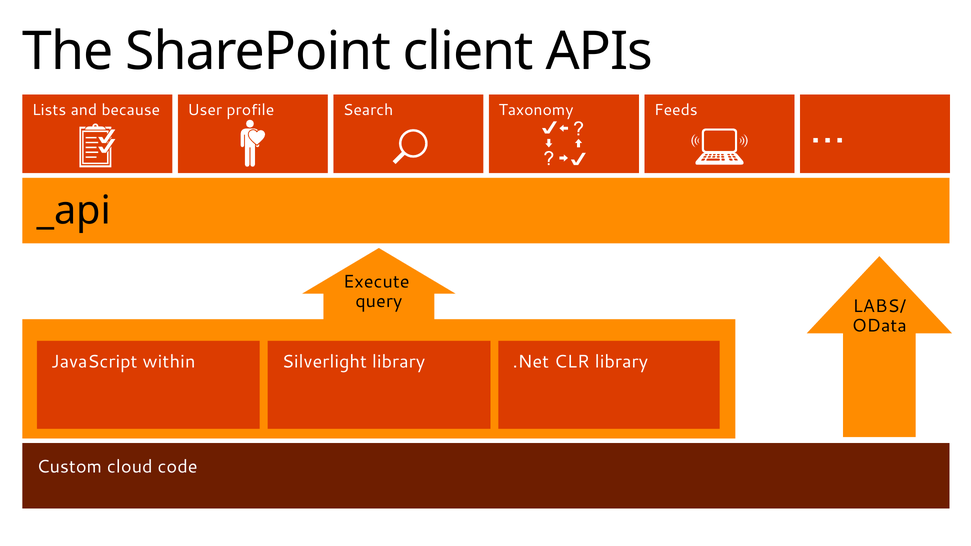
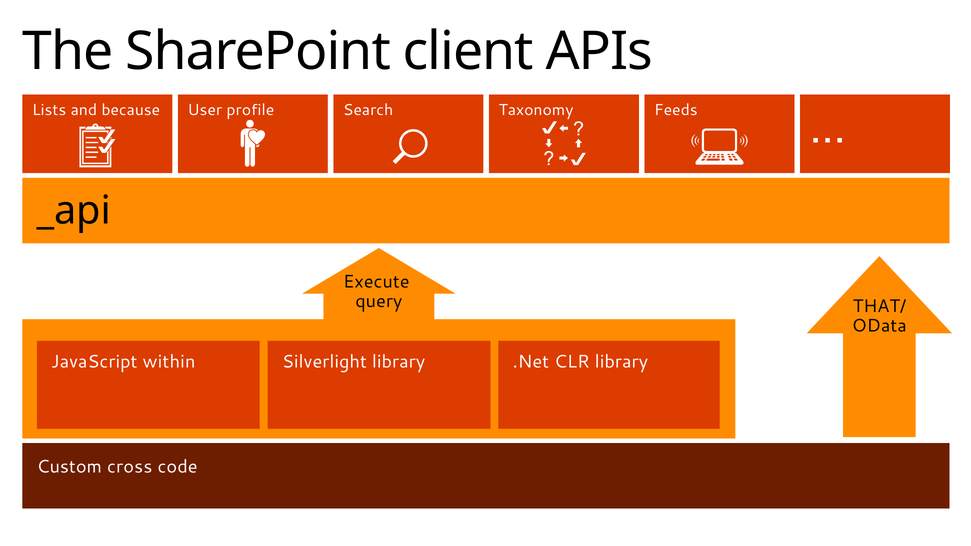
LABS/: LABS/ -> THAT/ (879, 306)
cloud: cloud -> cross (130, 467)
